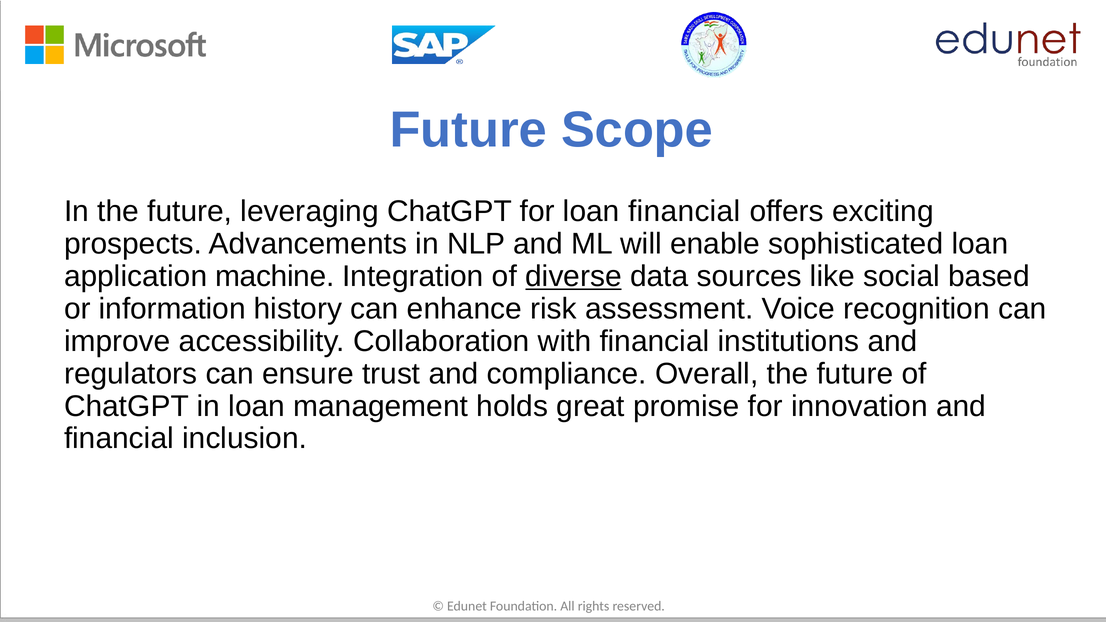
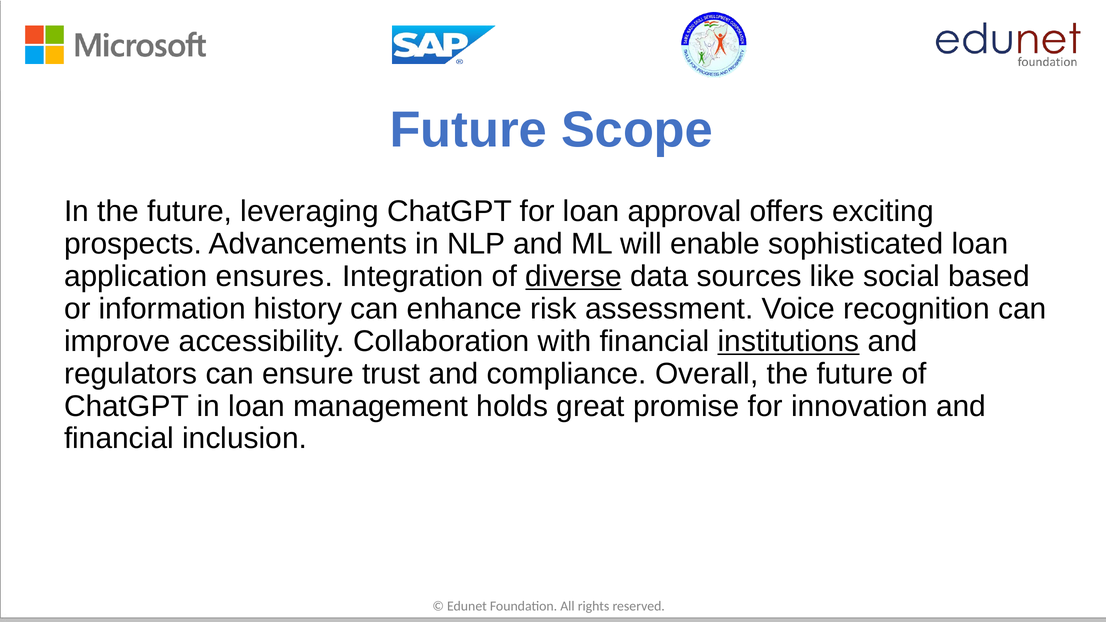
loan financial: financial -> approval (685, 212)
machine: machine -> ensures (274, 276)
institutions underline: none -> present (788, 341)
